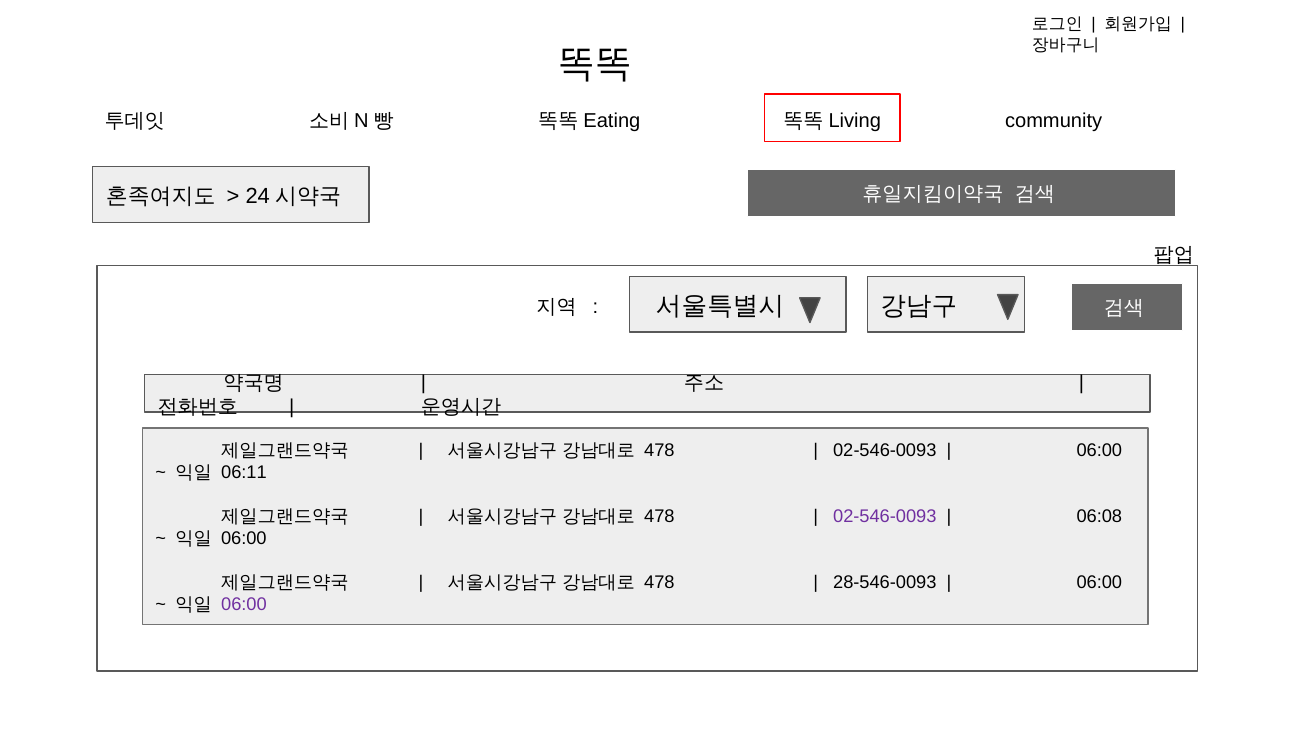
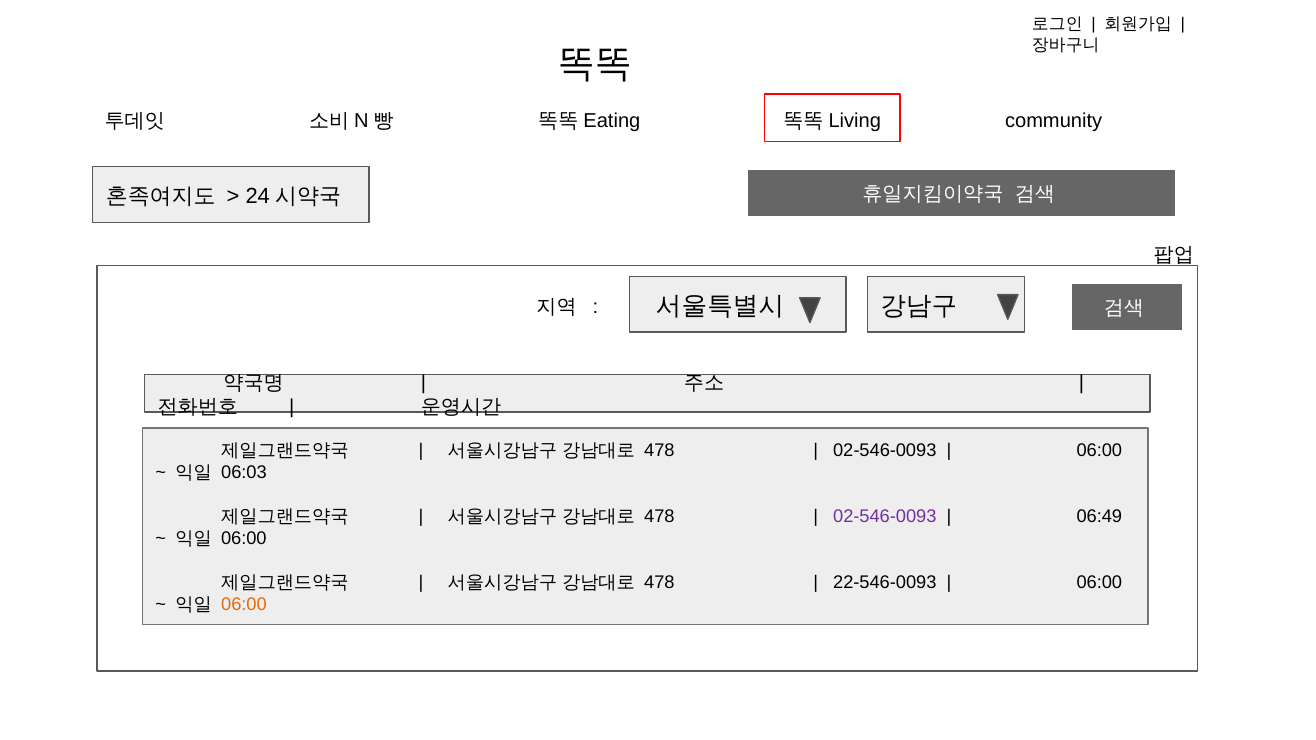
06:11: 06:11 -> 06:03 (244, 473)
06:08: 06:08 -> 06:49 (1099, 517)
28-546-0093: 28-546-0093 -> 22-546-0093 (885, 583)
06:00 colour: purple -> orange (244, 605)
